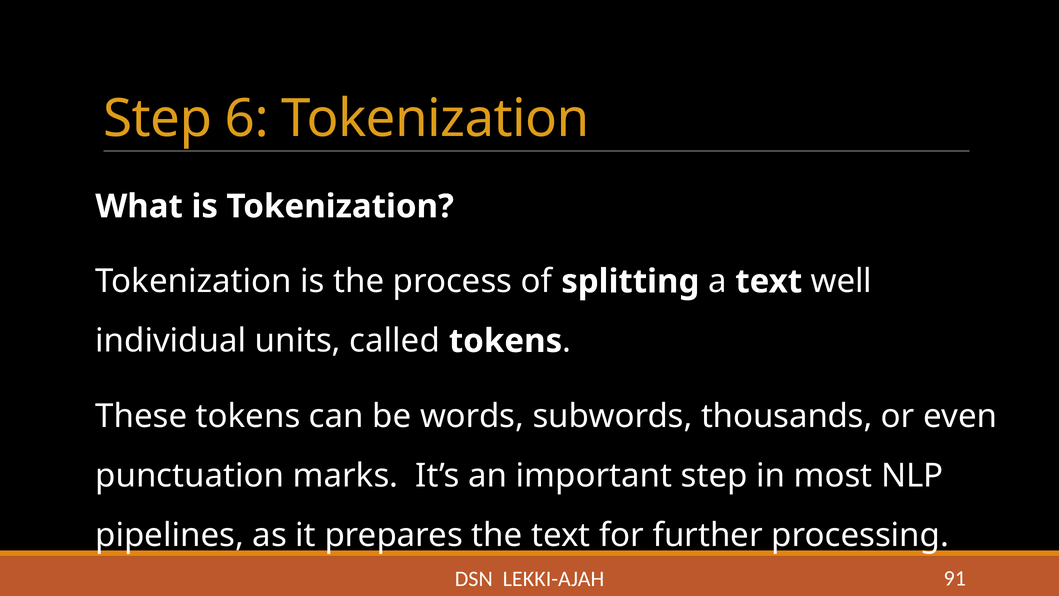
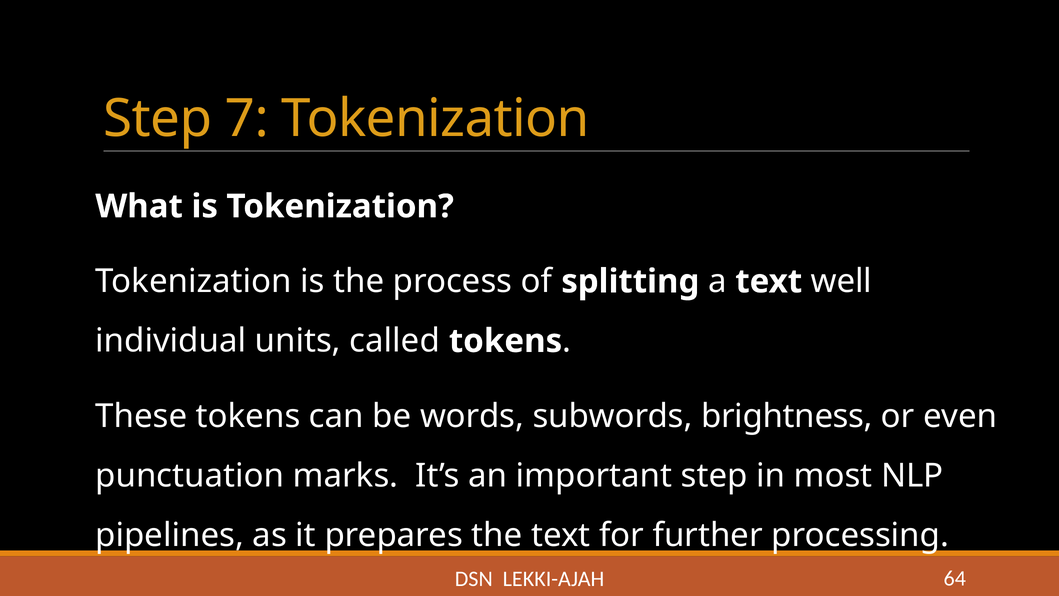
6: 6 -> 7 (247, 119)
thousands: thousands -> brightness (787, 416)
91: 91 -> 64 (955, 578)
